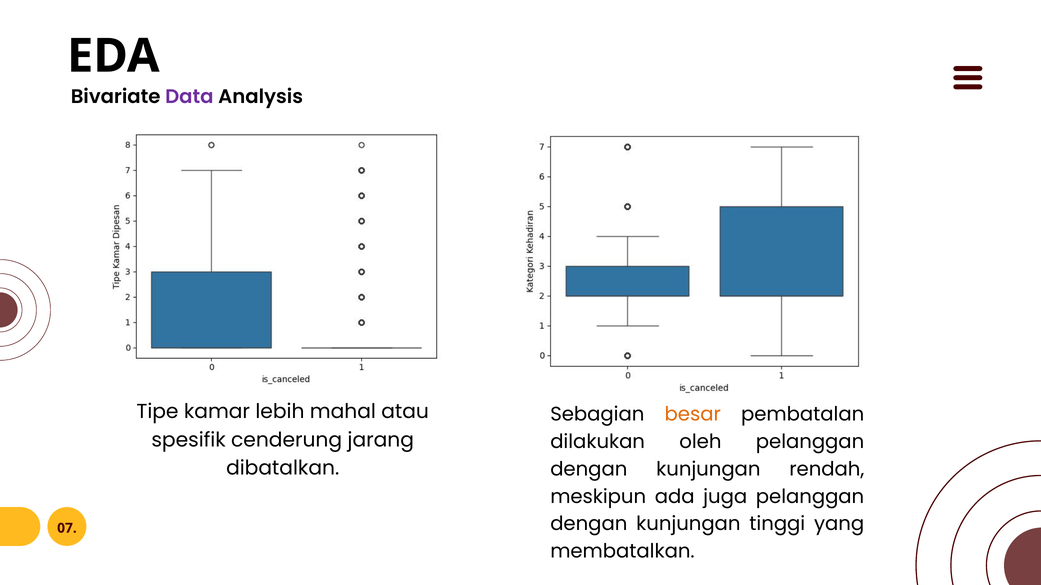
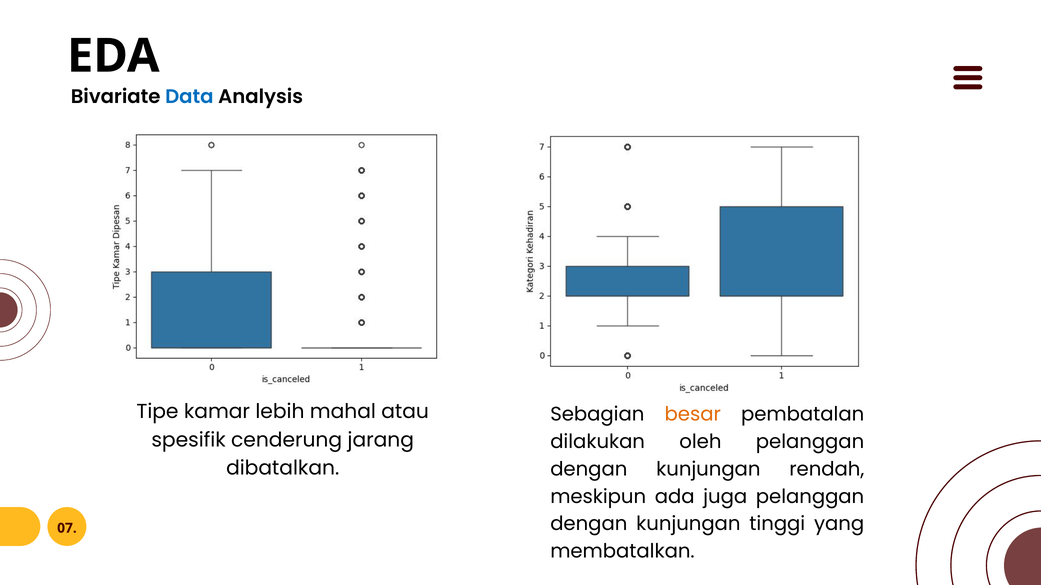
Data colour: purple -> blue (189, 97)
